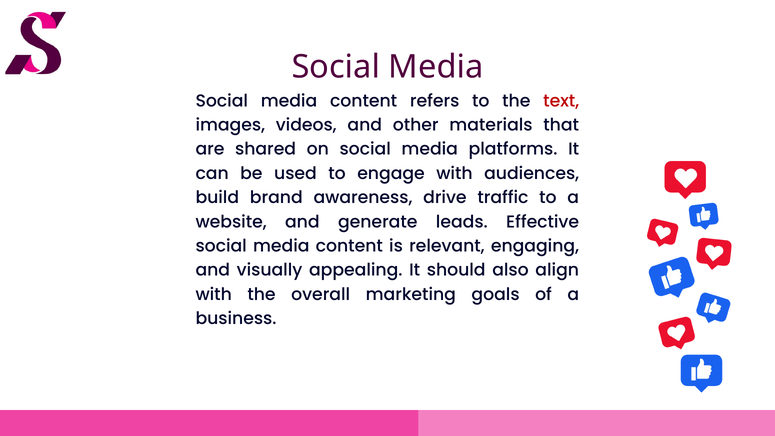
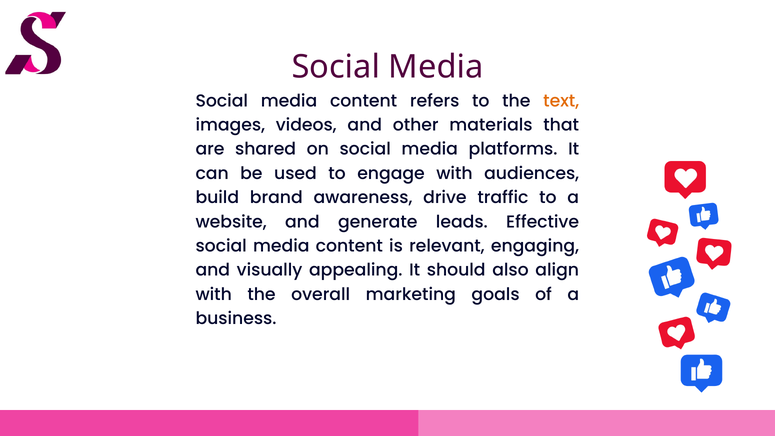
text colour: red -> orange (561, 101)
